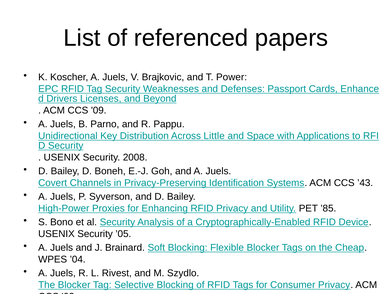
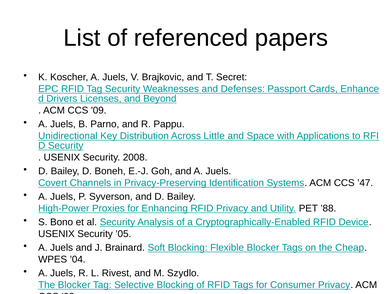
Power: Power -> Secret (232, 77)
’43: ’43 -> ’47 (365, 183)
’85: ’85 -> ’88 (328, 208)
